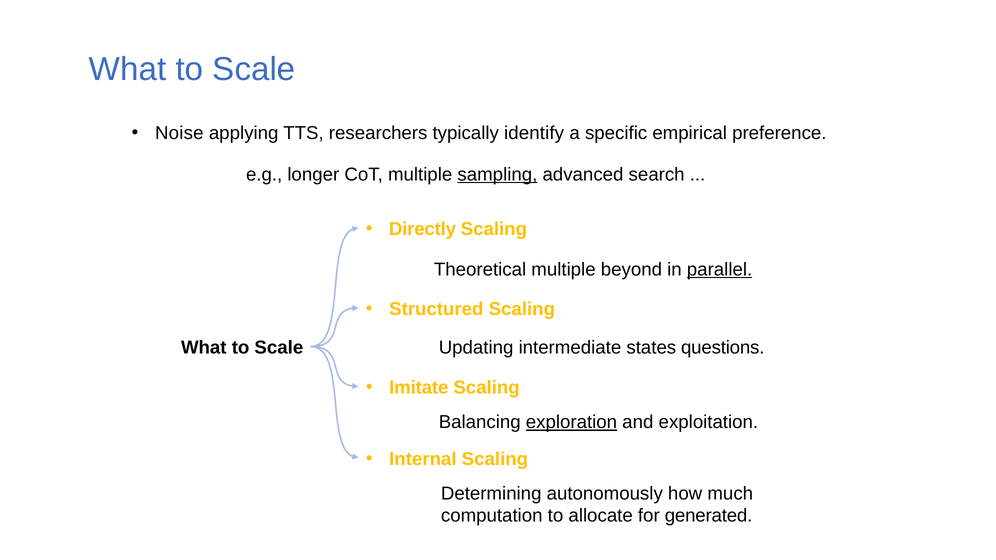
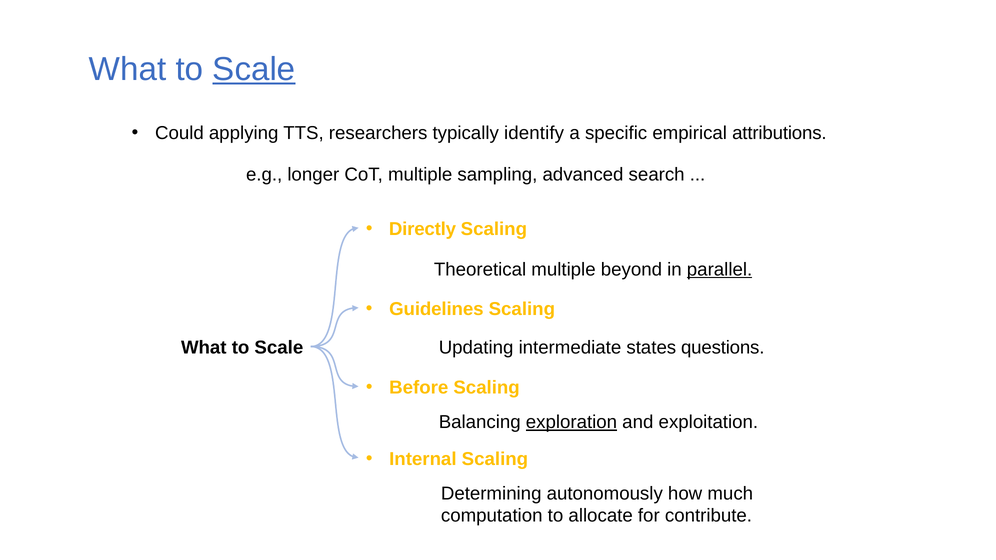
Scale underline: none -> present (254, 69)
Noise: Noise -> Could (179, 133)
preference: preference -> attributions (779, 133)
sampling underline: present -> none (497, 175)
Structured: Structured -> Guidelines (436, 309)
Imitate: Imitate -> Before (419, 388)
generated: generated -> contribute (708, 516)
